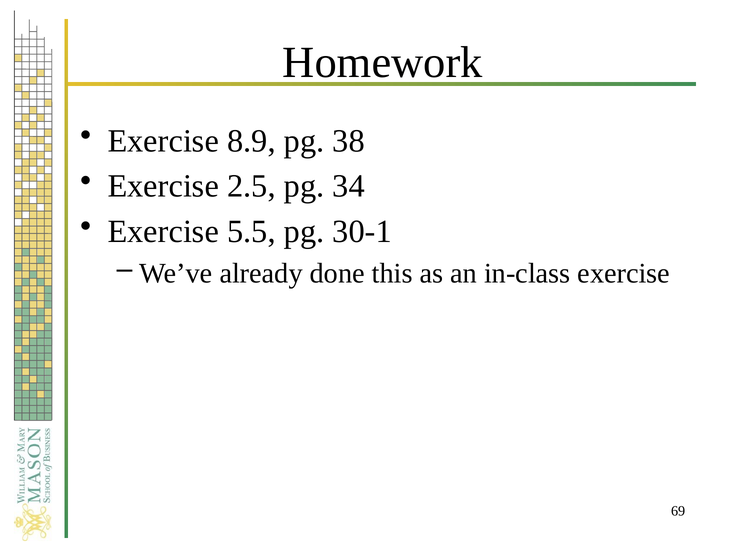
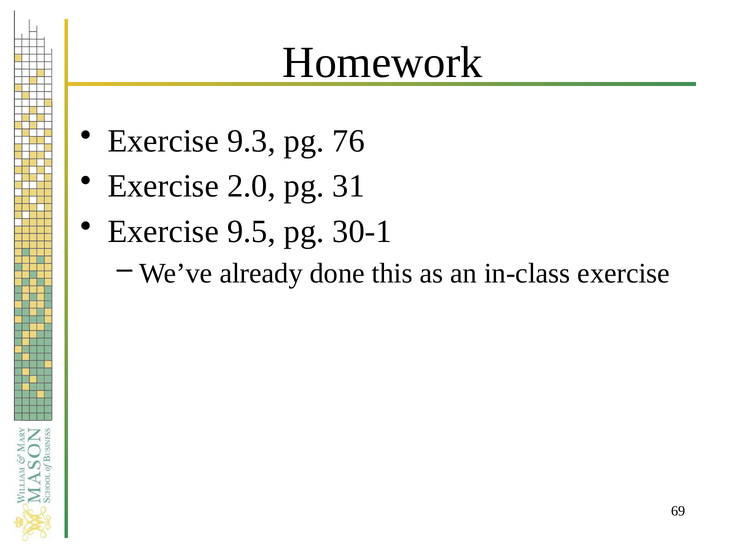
8.9: 8.9 -> 9.3 (251, 141)
38: 38 -> 76 (349, 141)
2.5: 2.5 -> 2.0 (251, 186)
34: 34 -> 31 (349, 186)
5.5: 5.5 -> 9.5 (251, 232)
